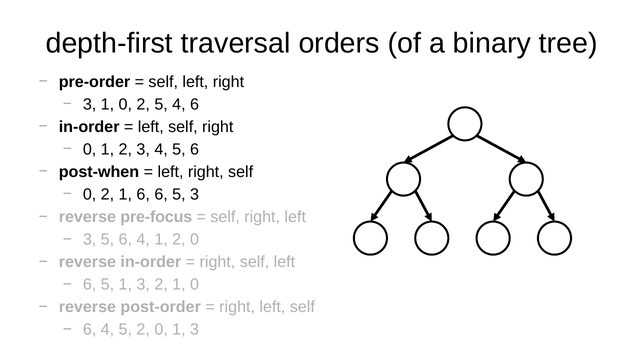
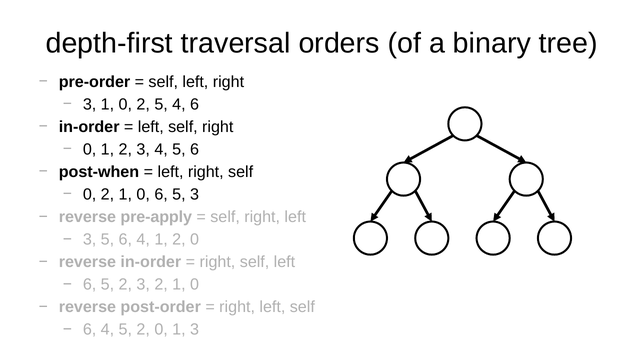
0 2 1 6: 6 -> 0 (143, 195)
pre-focus: pre-focus -> pre-apply (156, 217)
6 5 1: 1 -> 2 (125, 285)
